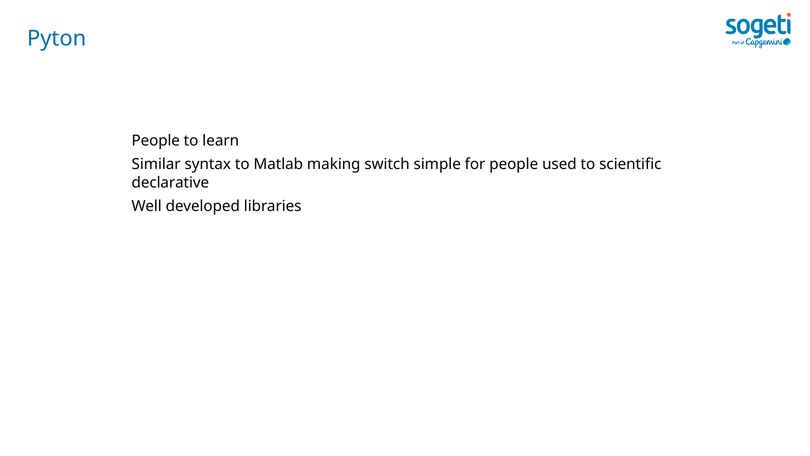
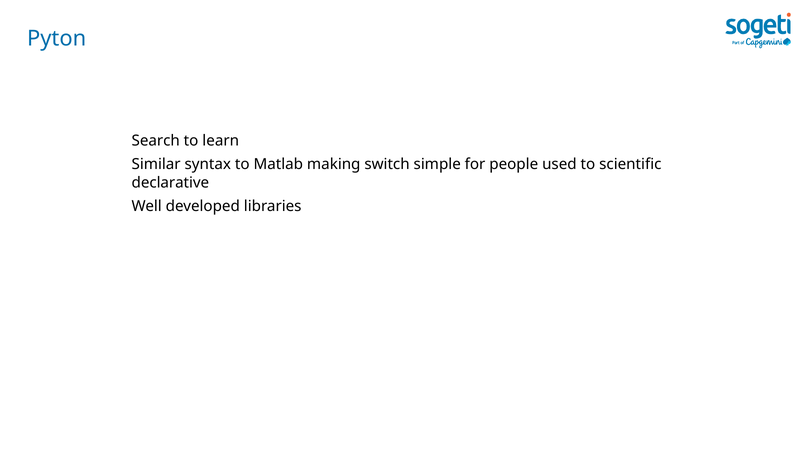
People: People -> Search (156, 140)
